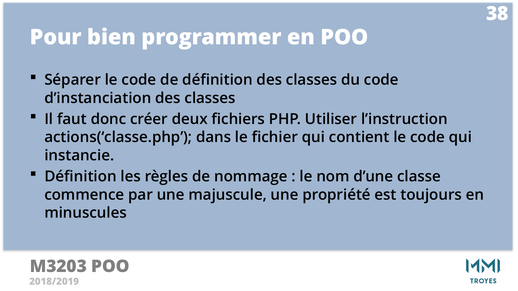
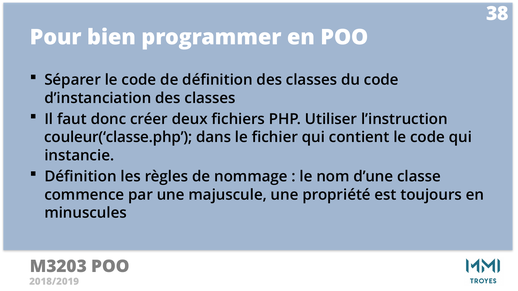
actions(‘classe.php: actions(‘classe.php -> couleur(‘classe.php (118, 138)
